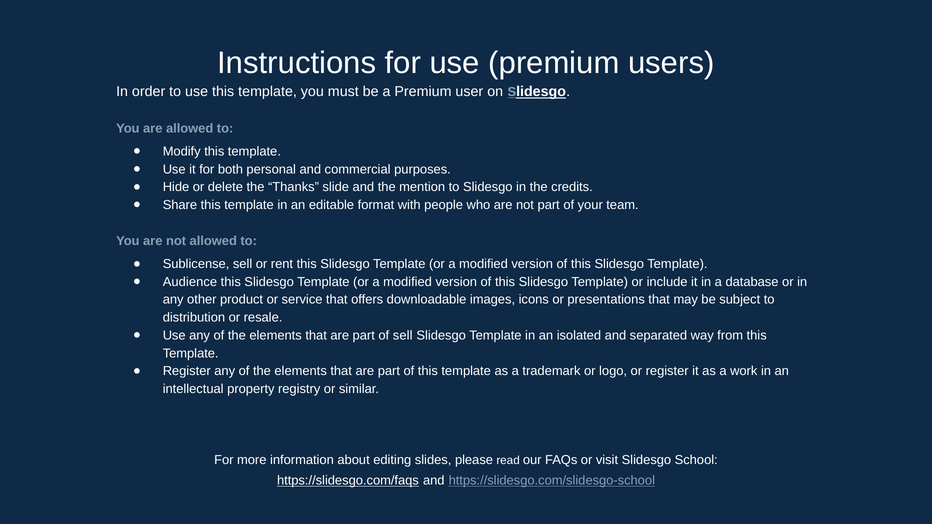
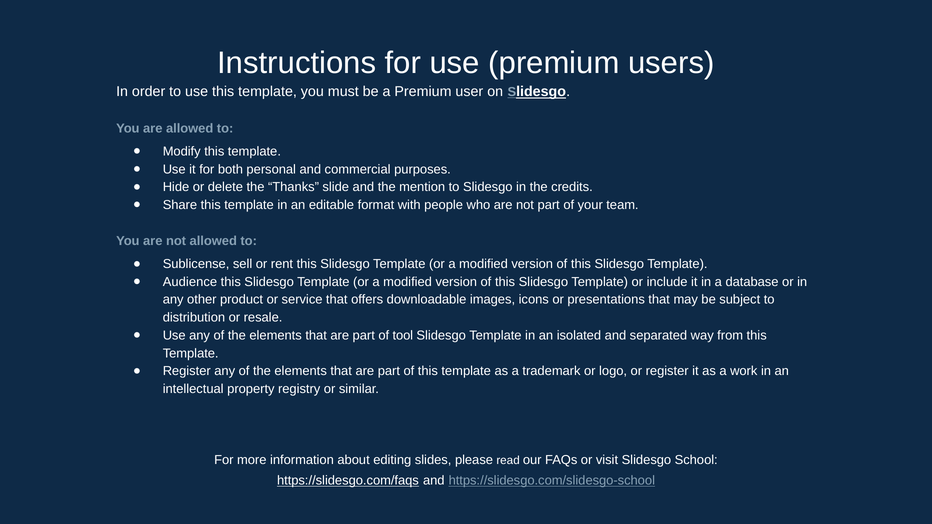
of sell: sell -> tool (403, 336)
